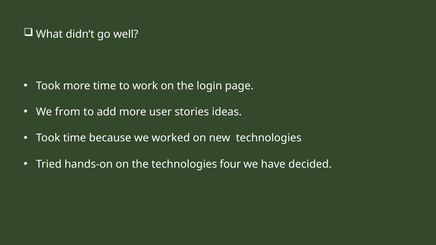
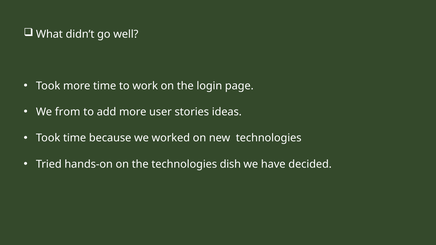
four: four -> dish (230, 164)
